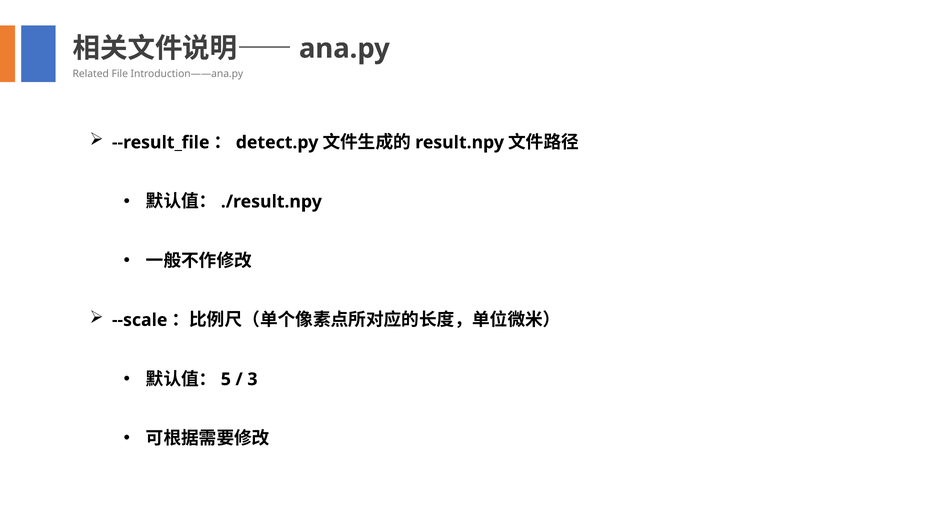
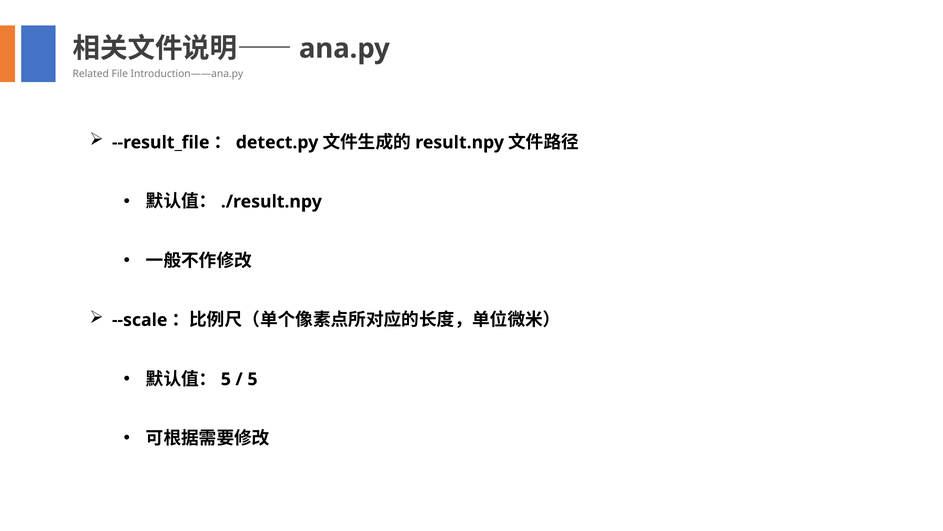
3: 3 -> 5 (252, 379)
